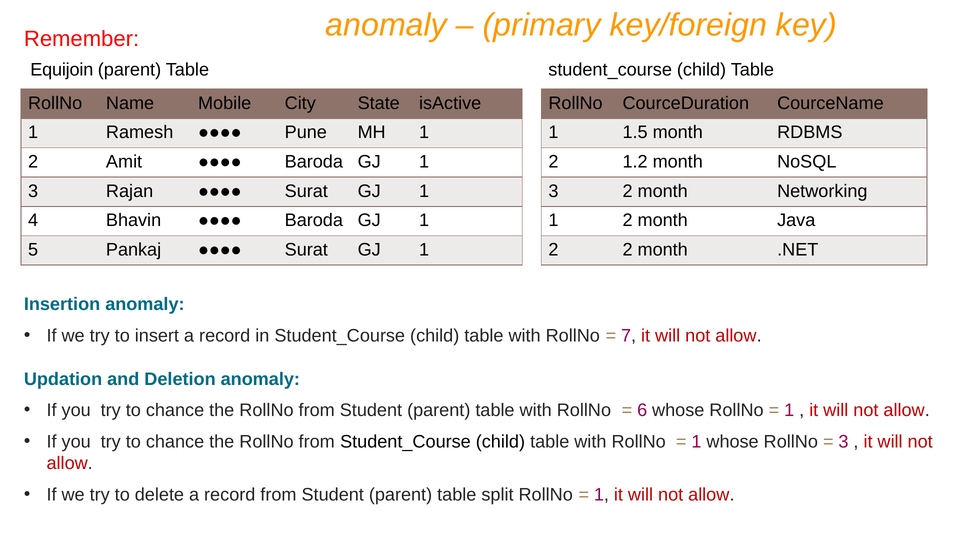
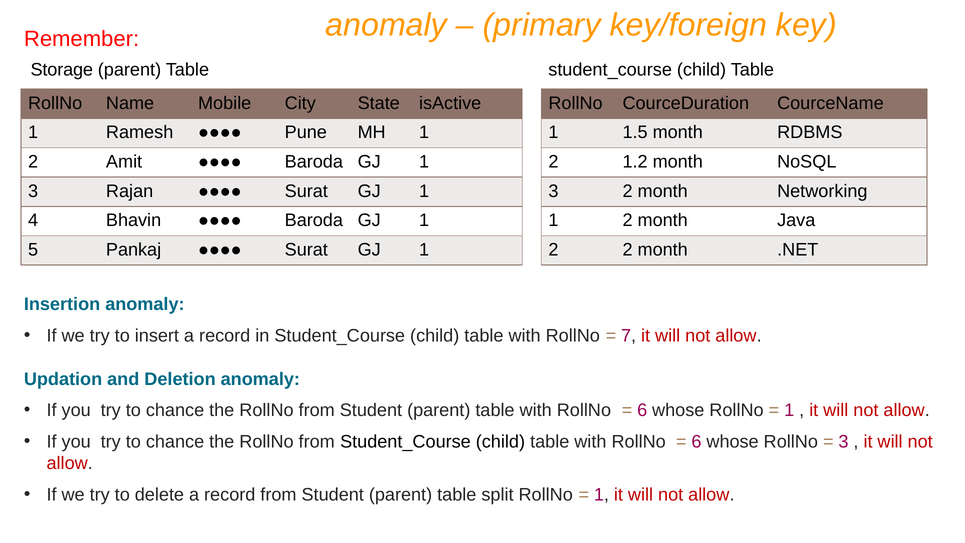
Equijoin: Equijoin -> Storage (62, 70)
1: 1 -> 6 (696, 442)
